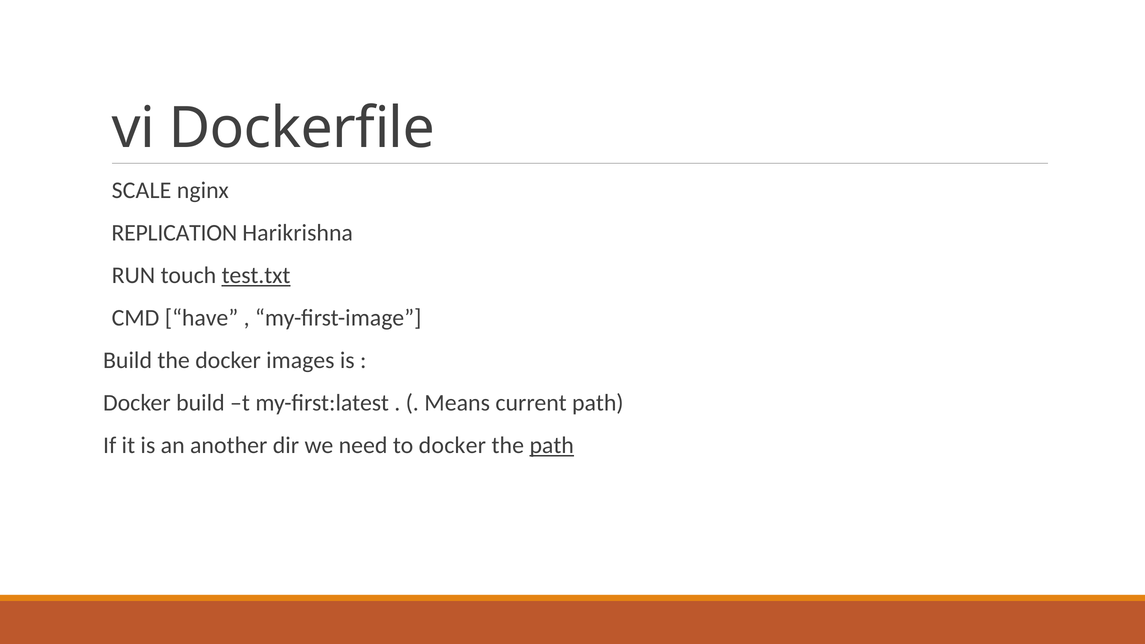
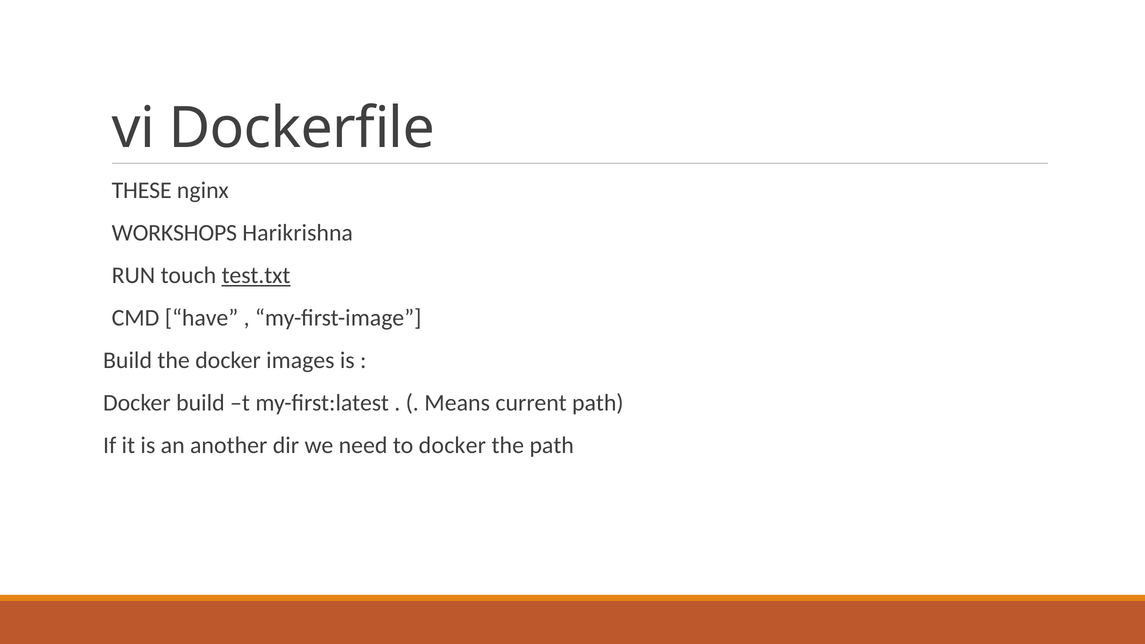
SCALE: SCALE -> THESE (142, 190)
REPLICATION: REPLICATION -> WORKSHOPS (174, 233)
path underline: present -> none (552, 445)
